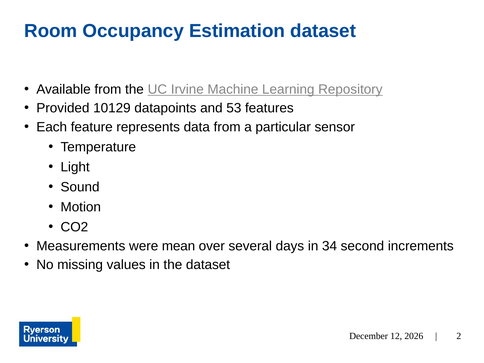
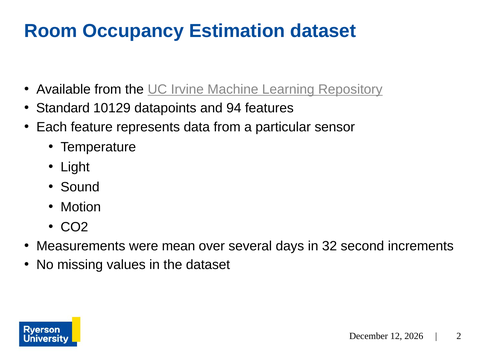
Provided: Provided -> Standard (63, 108)
53: 53 -> 94 (234, 108)
34: 34 -> 32 (330, 246)
